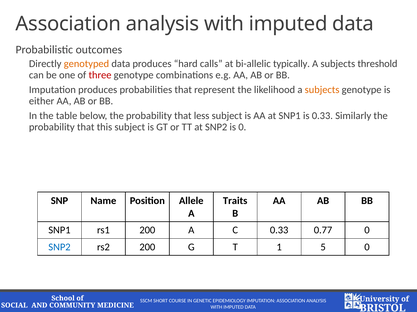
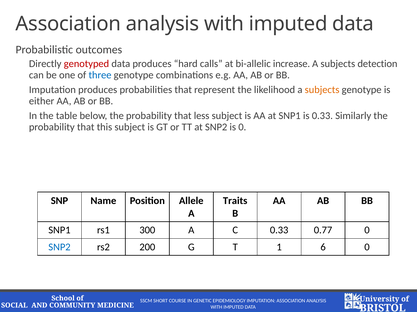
genotyped colour: orange -> red (86, 64)
typically: typically -> increase (292, 64)
threshold: threshold -> detection (377, 64)
three colour: red -> blue (100, 75)
rs1 200: 200 -> 300 (147, 231)
5: 5 -> 6 (323, 248)
